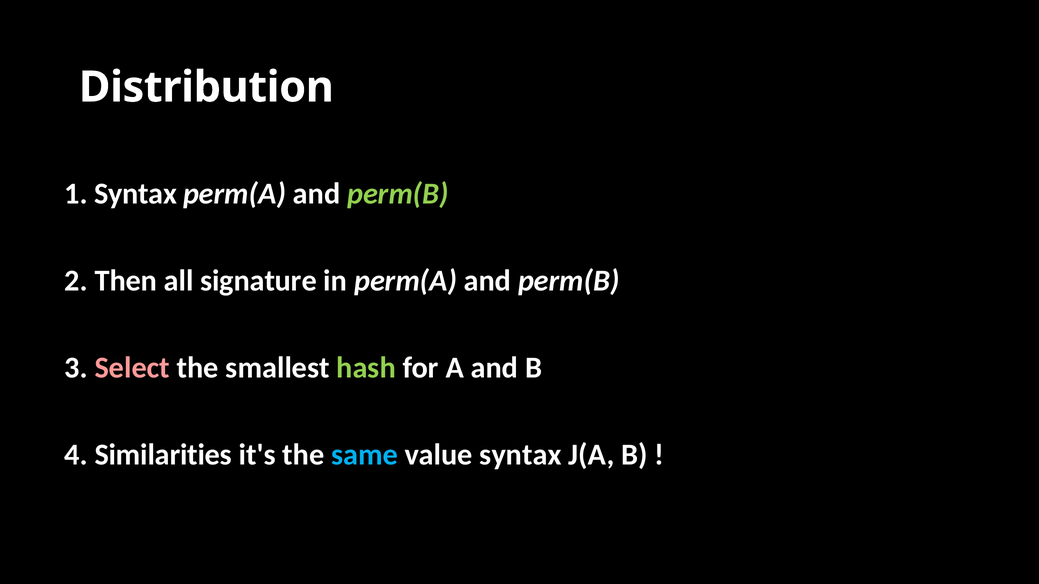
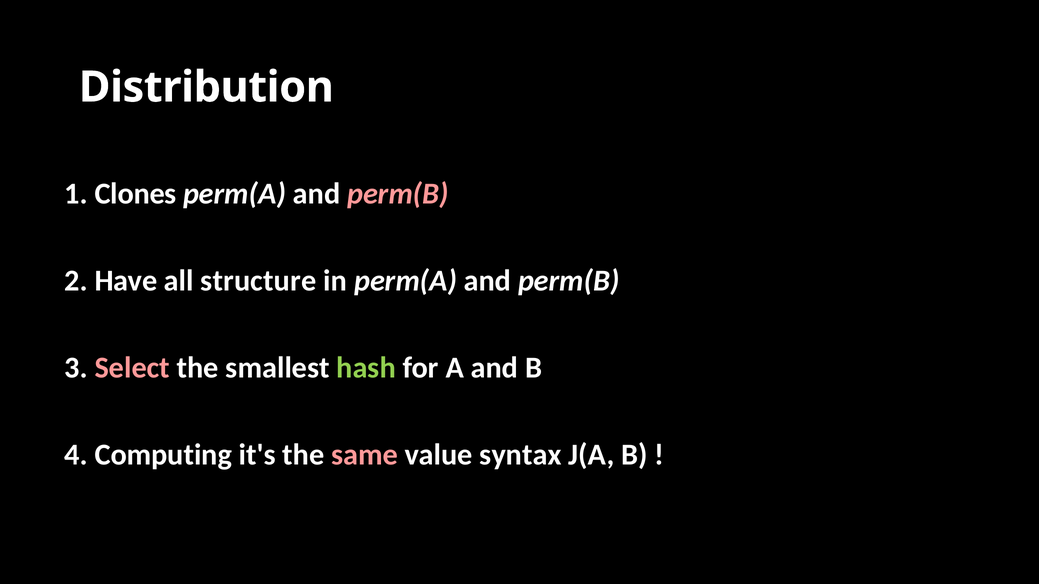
1 Syntax: Syntax -> Clones (136, 194)
perm(B colour: light green -> pink (398, 194)
Then: Then -> Have (126, 281)
signature: signature -> structure (258, 281)
Similarities: Similarities -> Computing (163, 455)
same colour: light blue -> pink (365, 455)
